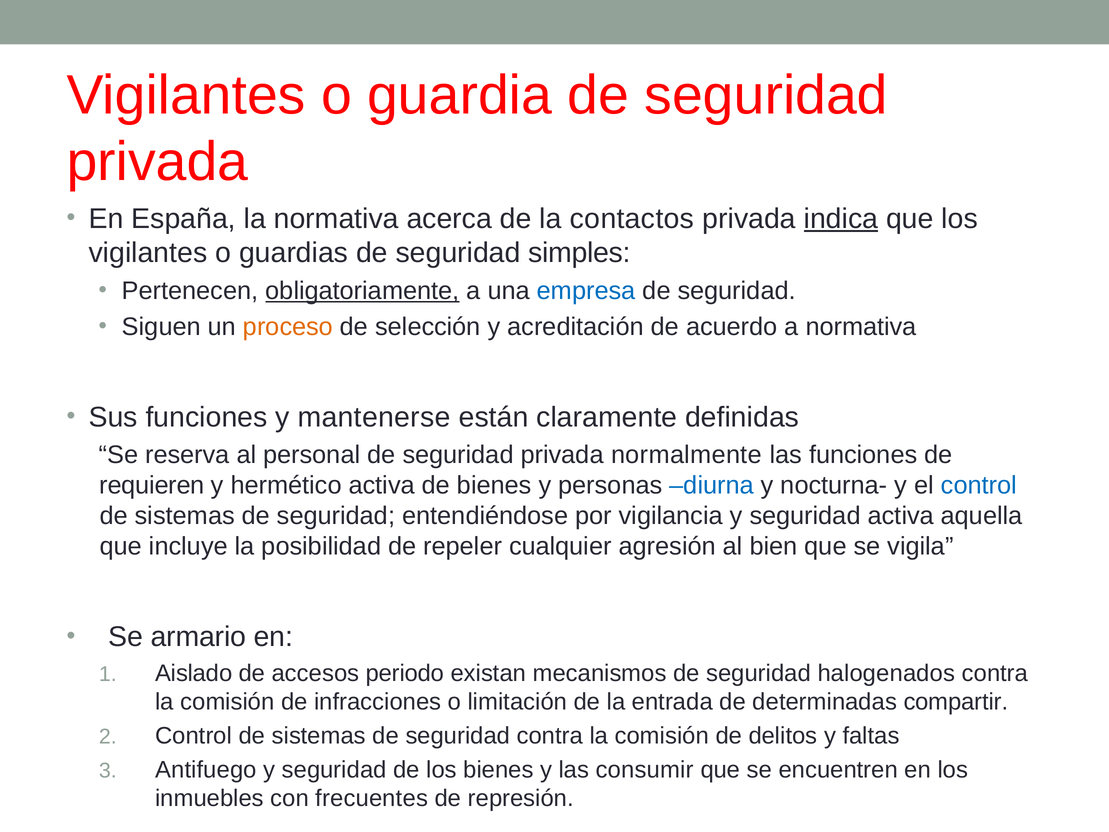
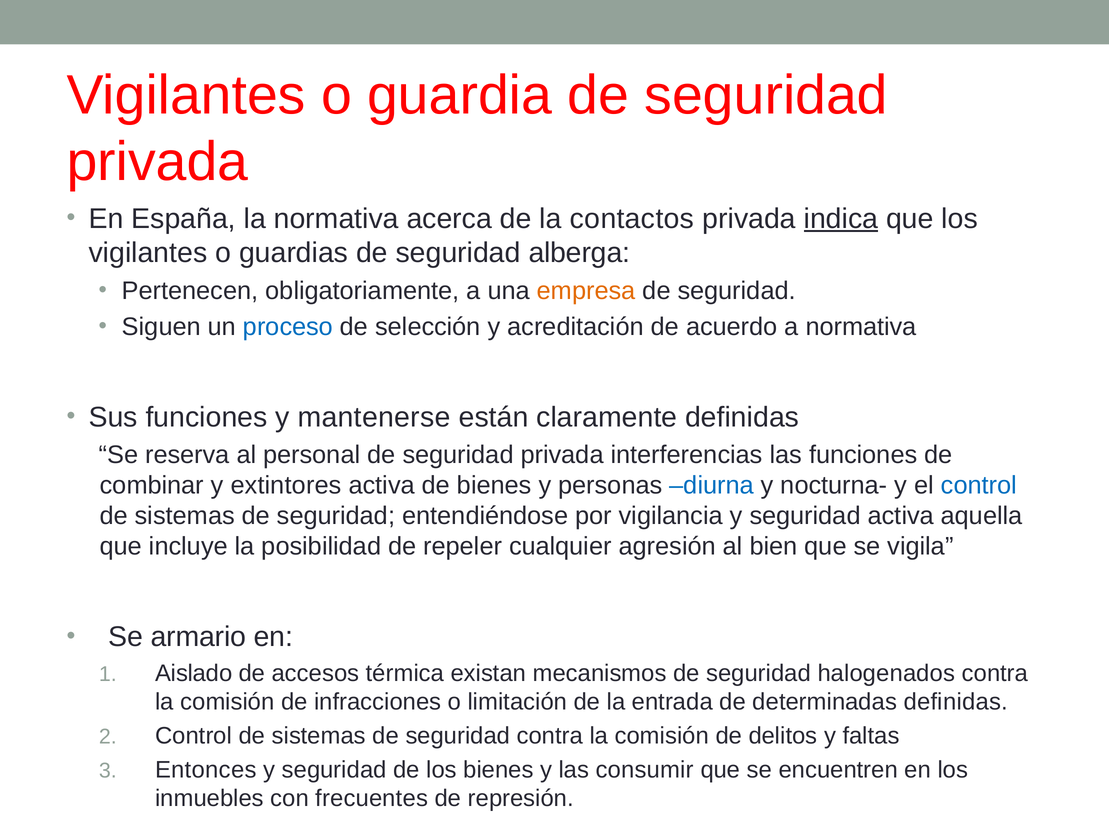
simples: simples -> alberga (579, 253)
obligatoriamente underline: present -> none (362, 291)
empresa colour: blue -> orange (586, 291)
proceso colour: orange -> blue (288, 327)
normalmente: normalmente -> interferencias (687, 455)
requieren: requieren -> combinar (152, 485)
hermético: hermético -> extintores (286, 485)
periodo: periodo -> térmica (405, 673)
determinadas compartir: compartir -> definidas (956, 702)
Antifuego: Antifuego -> Entonces (206, 769)
